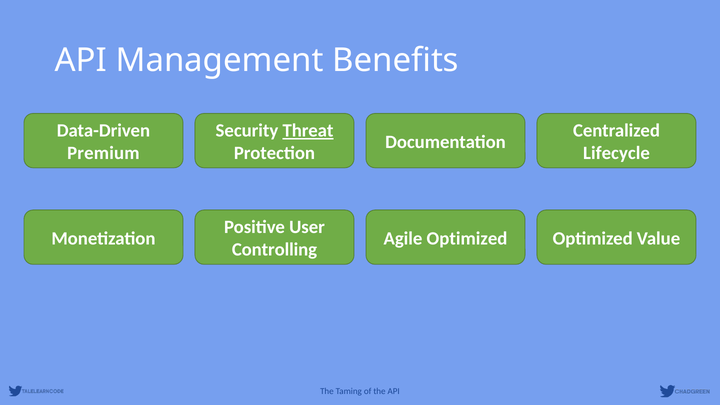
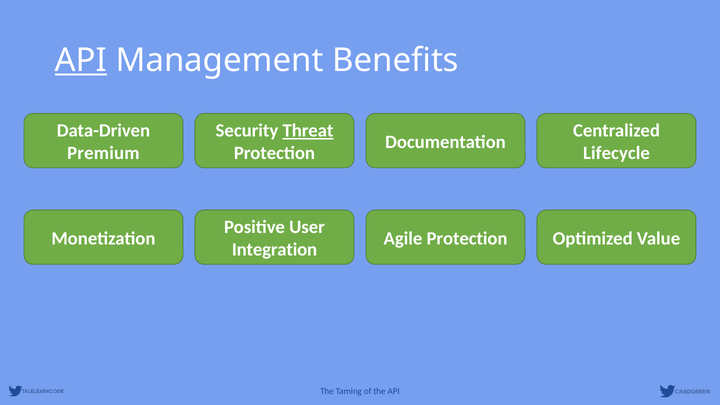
API underline: none -> present (81, 60)
Agile Optimized: Optimized -> Protection (467, 238)
Controlling: Controlling -> Integration (275, 250)
